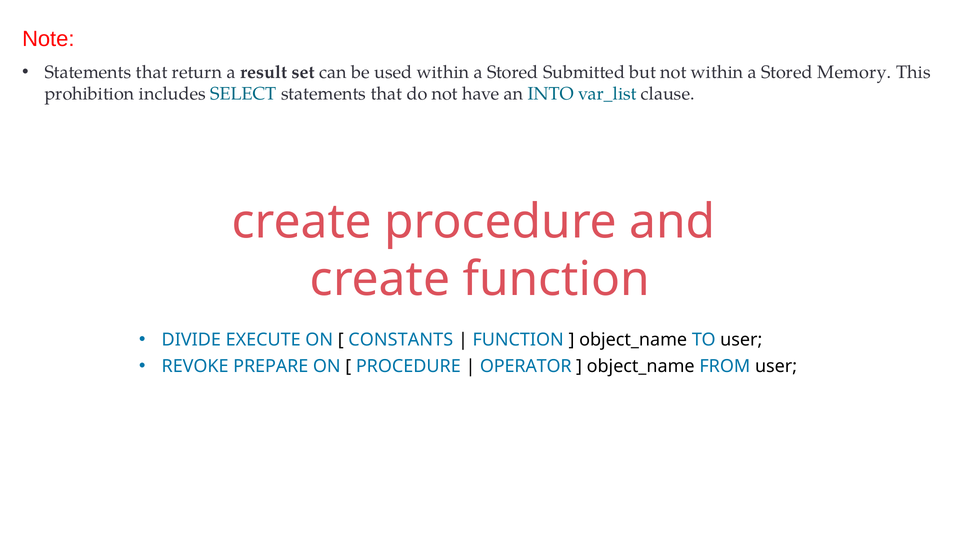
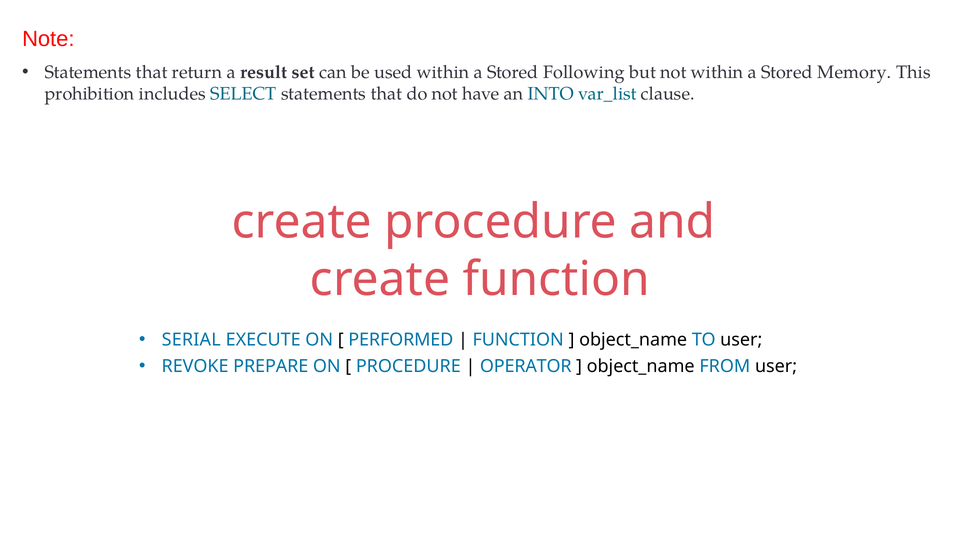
Submitted: Submitted -> Following (584, 72)
DIVIDE: DIVIDE -> SERIAL (191, 340)
CONSTANTS: CONSTANTS -> PERFORMED (401, 340)
